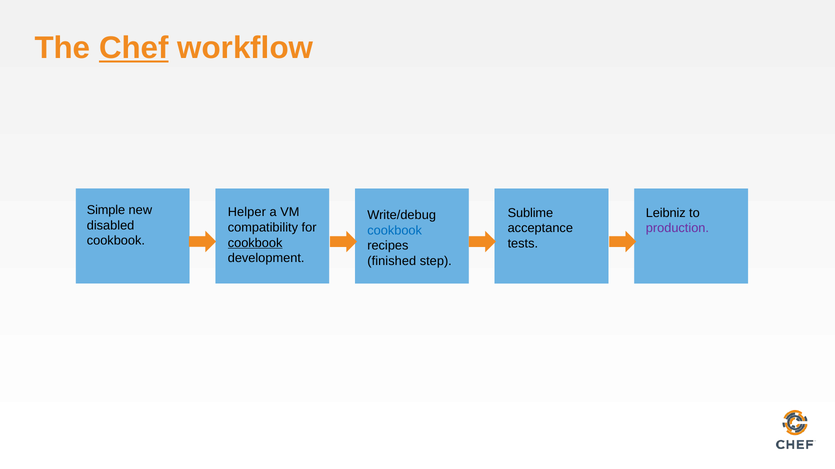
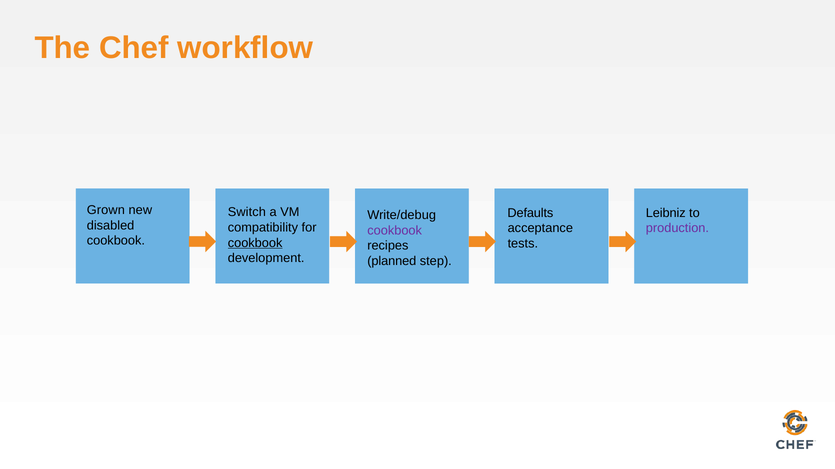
Chef underline: present -> none (134, 48)
Simple: Simple -> Grown (106, 210)
Helper: Helper -> Switch (247, 213)
Sublime: Sublime -> Defaults (530, 213)
cookbook colour: blue -> purple (395, 231)
finished: finished -> planned (392, 261)
